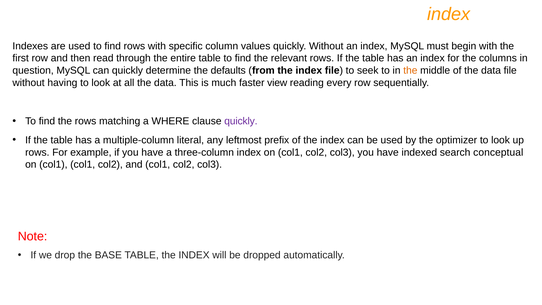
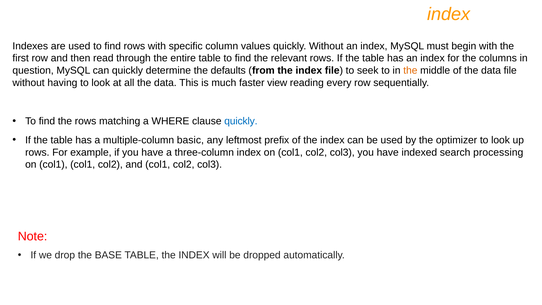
quickly colour: purple -> blue (241, 121)
literal: literal -> basic (190, 140)
conceptual: conceptual -> processing (498, 152)
